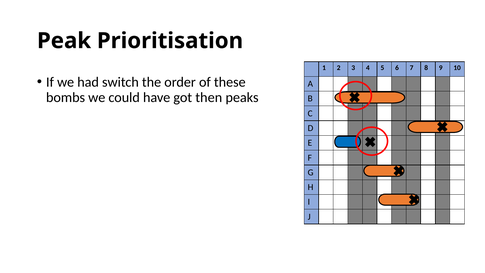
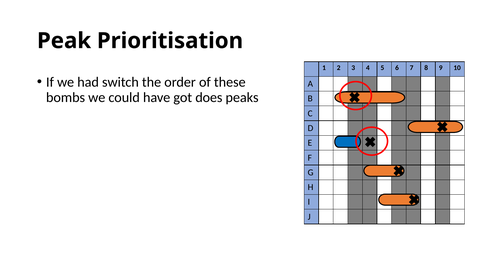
then: then -> does (209, 97)
